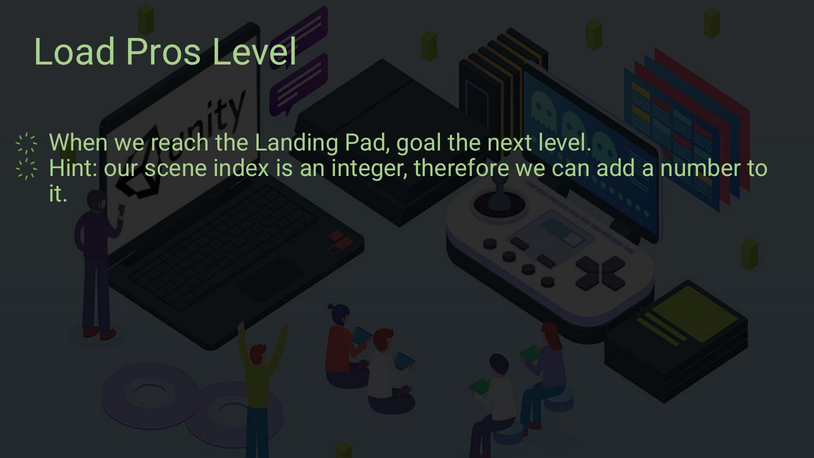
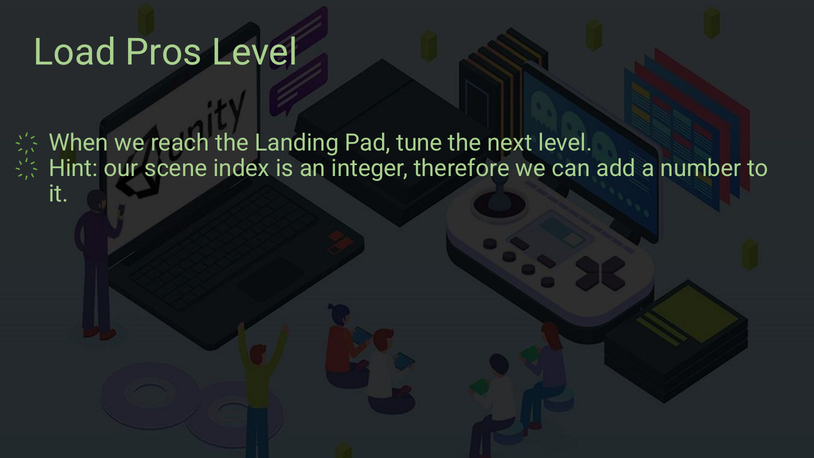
goal: goal -> tune (419, 143)
